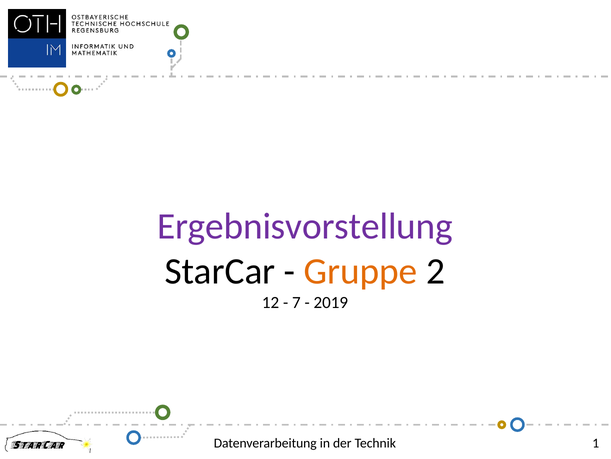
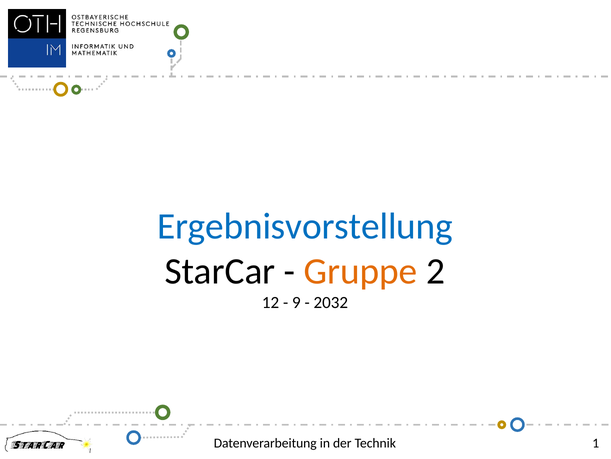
Ergebnisvorstellung colour: purple -> blue (305, 226)
7: 7 -> 9 (296, 302)
2019: 2019 -> 2032 (331, 302)
